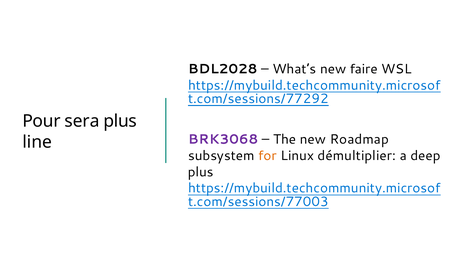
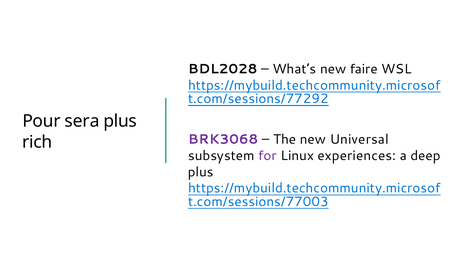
Roadmap: Roadmap -> Universal (359, 139)
line: line -> rich (37, 142)
for colour: orange -> purple (268, 156)
démultiplier: démultiplier -> experiences (357, 156)
